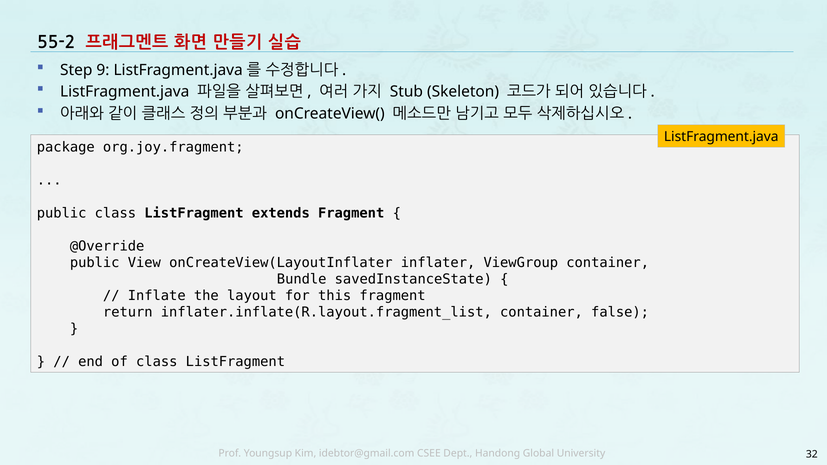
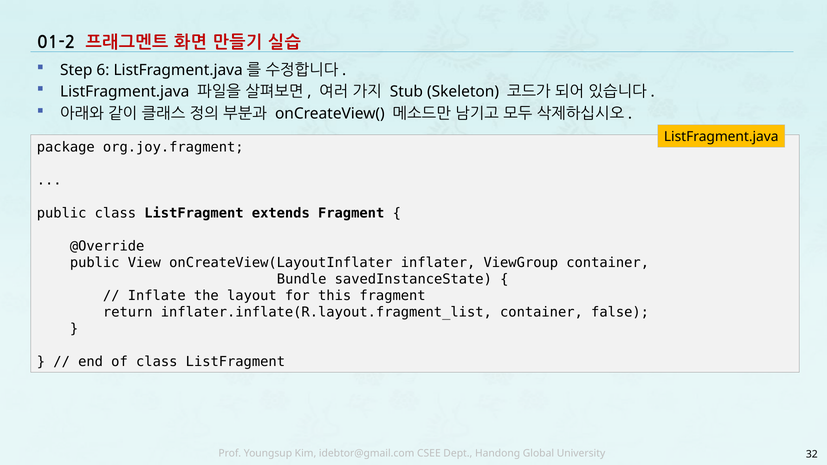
55-2: 55-2 -> 01-2 (56, 42)
9: 9 -> 6 (103, 70)
